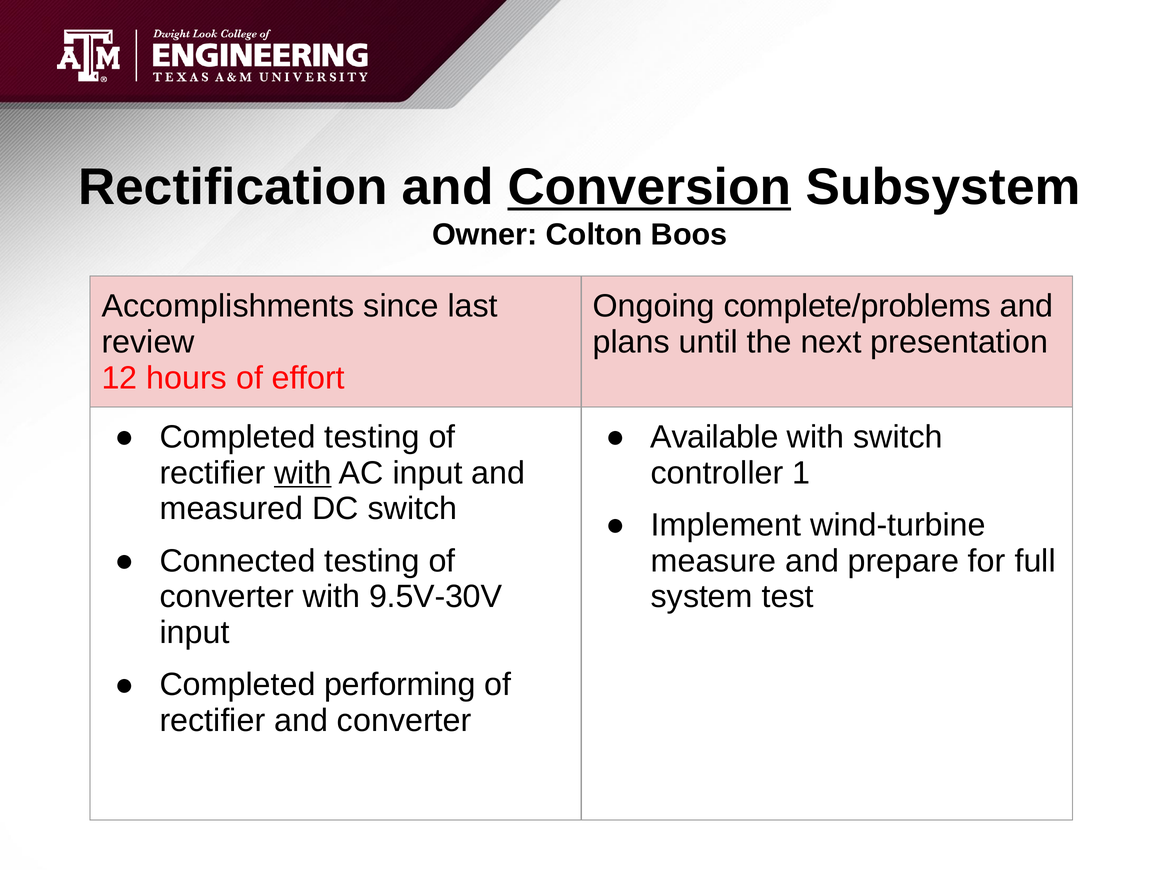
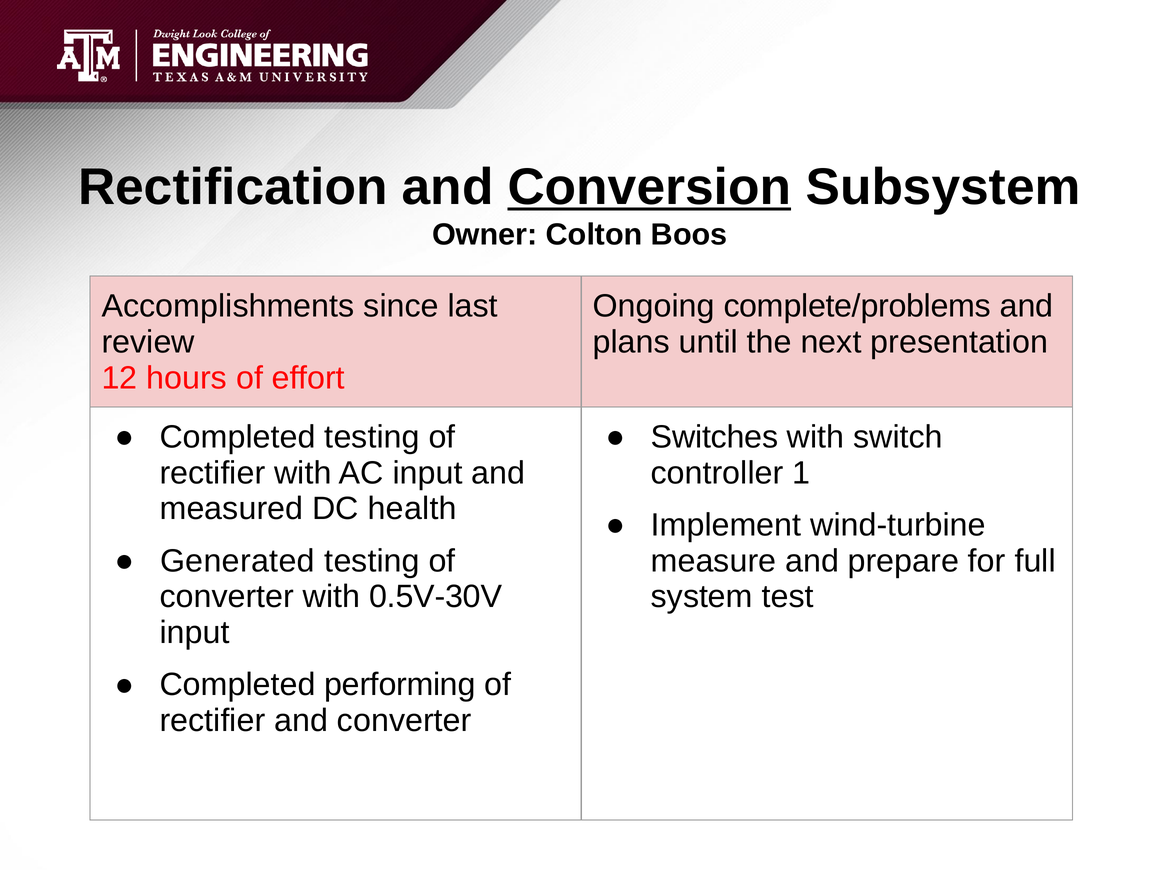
Available: Available -> Switches (714, 437)
with underline: present -> none (303, 473)
DC switch: switch -> health (412, 509)
Connected: Connected -> Generated (237, 561)
9.5V-30V: 9.5V-30V -> 0.5V-30V (436, 597)
